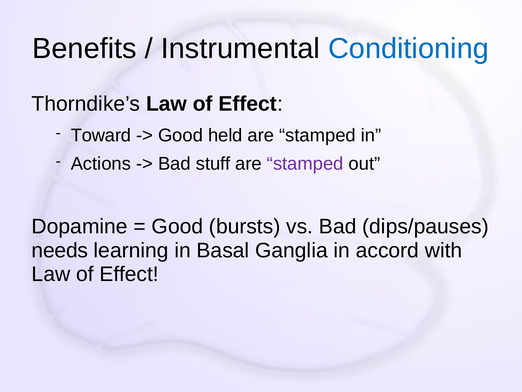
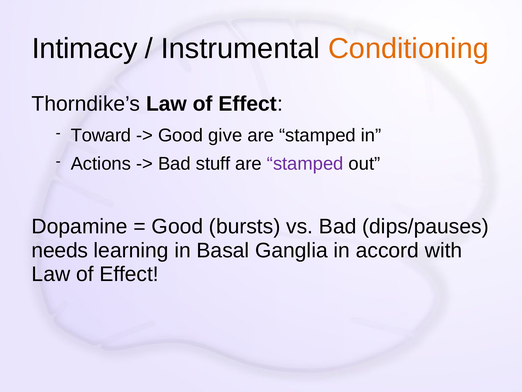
Benefits: Benefits -> Intimacy (85, 49)
Conditioning colour: blue -> orange (408, 49)
held: held -> give (225, 135)
